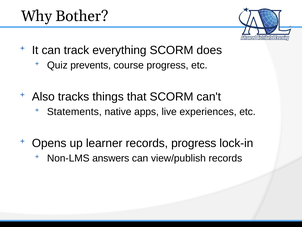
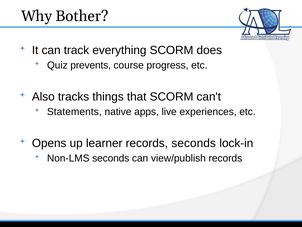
records progress: progress -> seconds (194, 143)
Non-LMS answers: answers -> seconds (111, 158)
